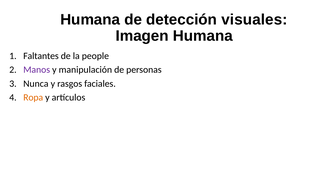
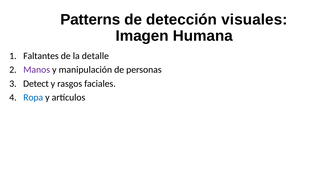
Humana: Humana -> Patterns (90, 20)
people: people -> detalle (95, 56)
Nunca: Nunca -> Detect (36, 84)
Ropa colour: orange -> blue (33, 98)
